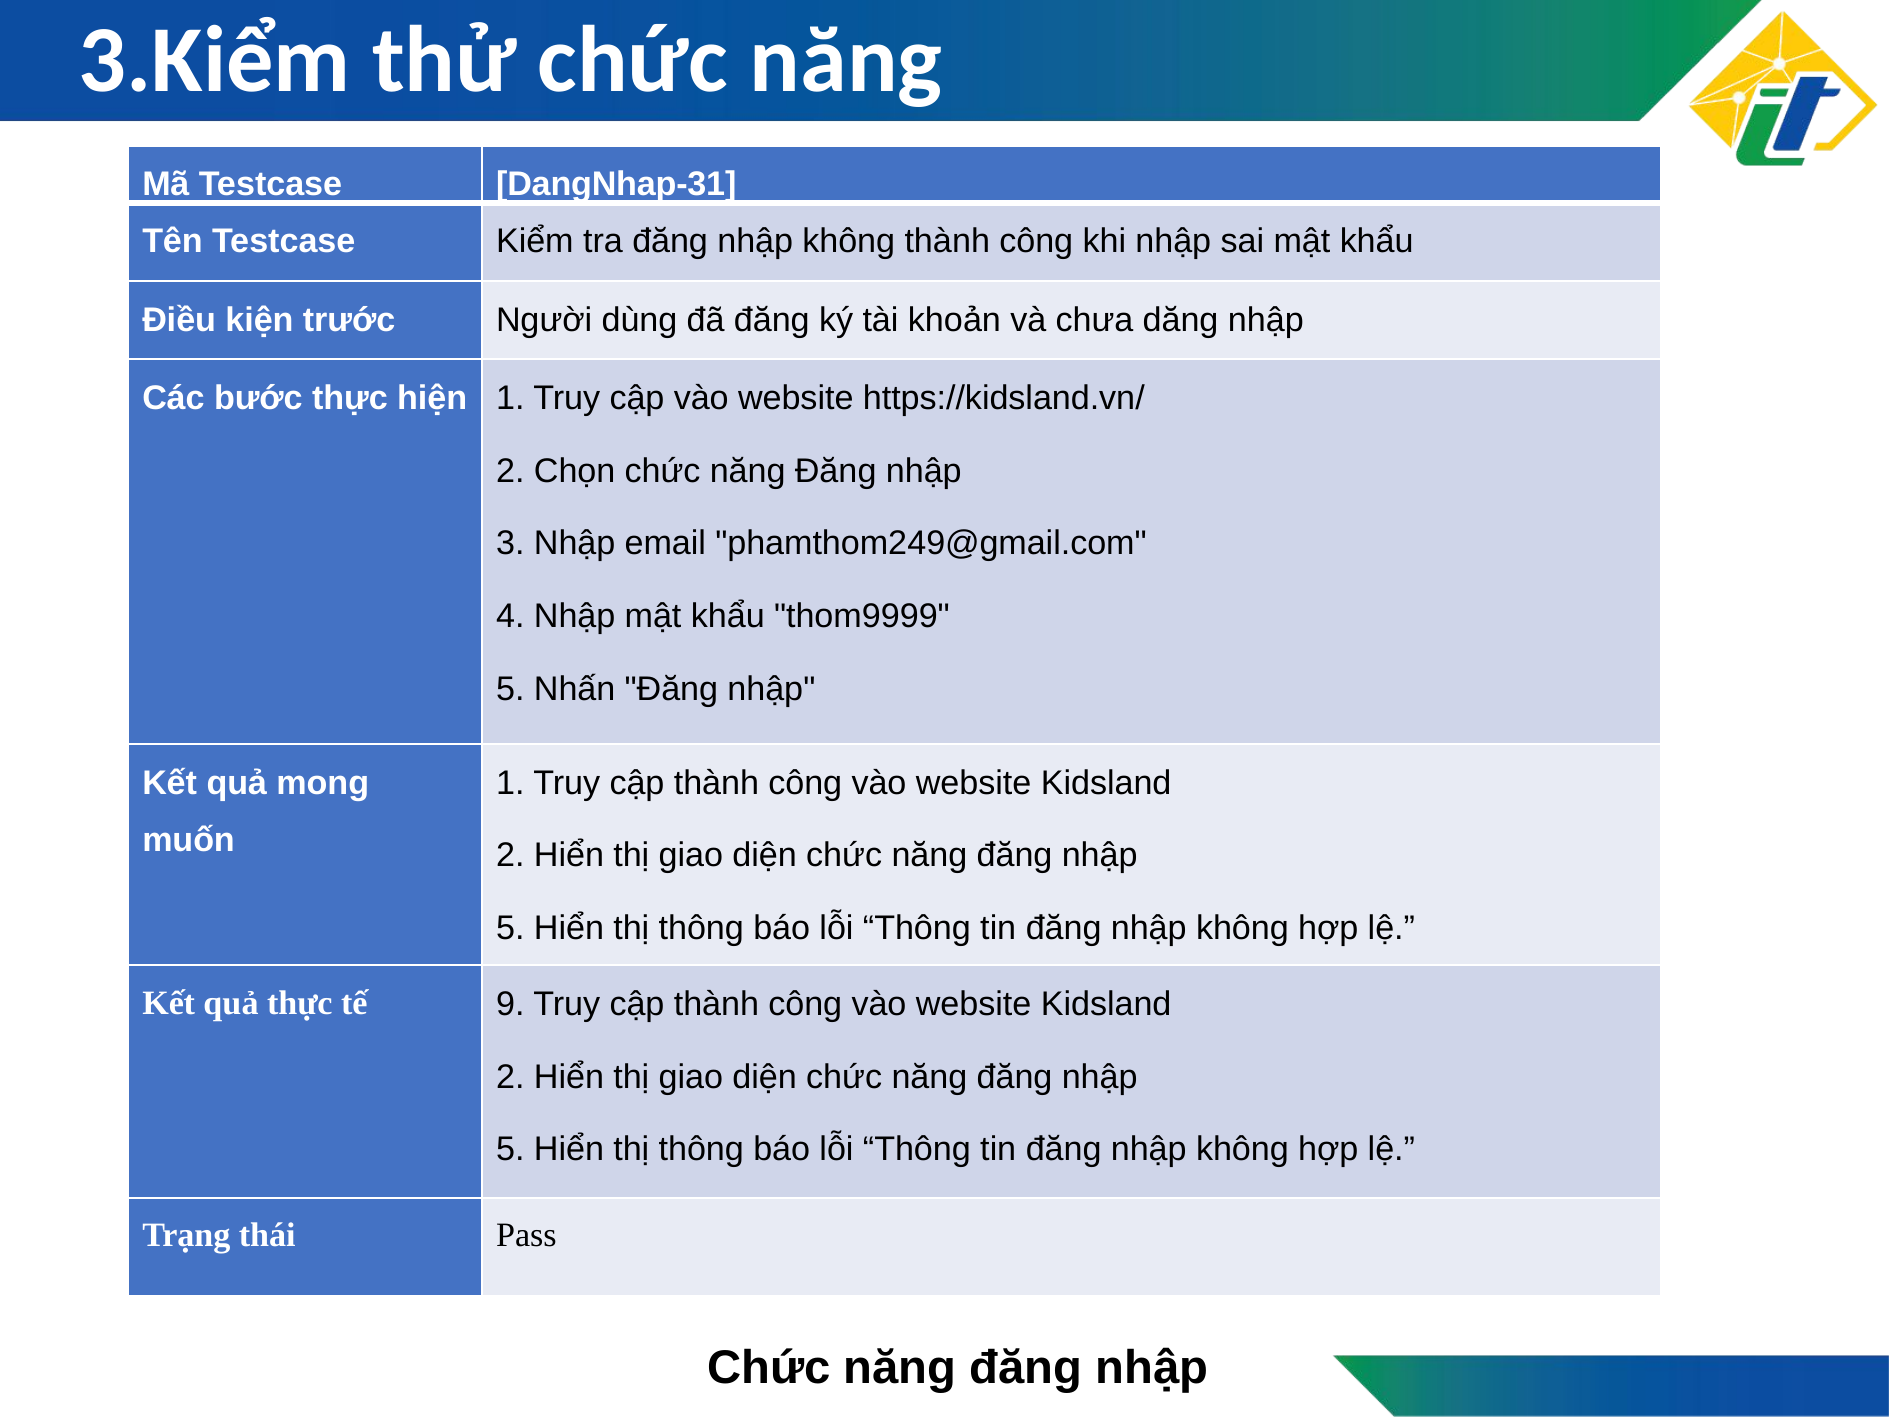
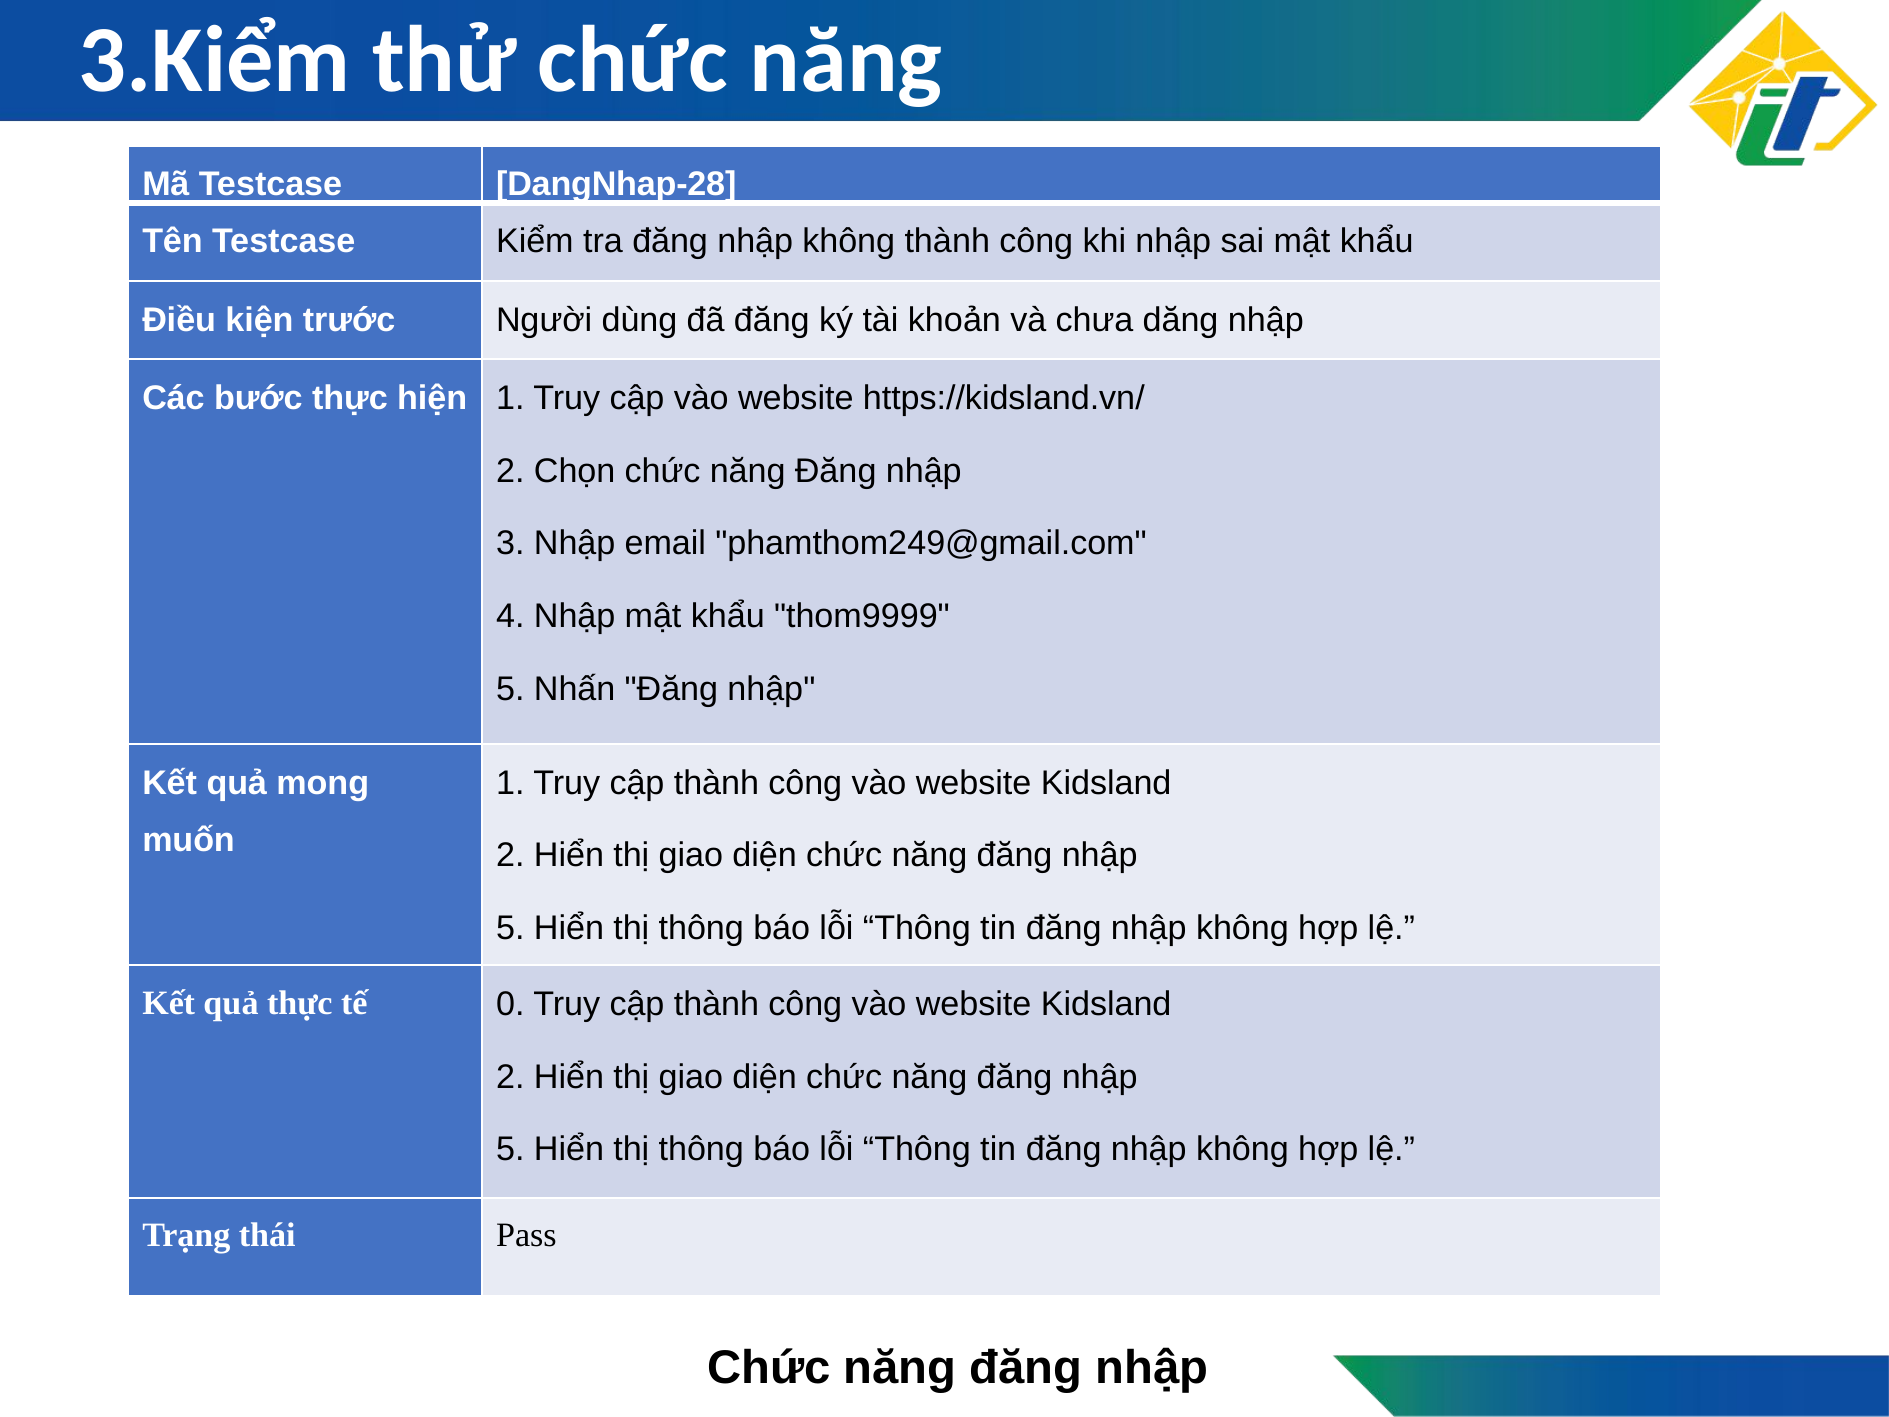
DangNhap-31: DangNhap-31 -> DangNhap-28 (616, 184)
9: 9 -> 0 (510, 1004)
